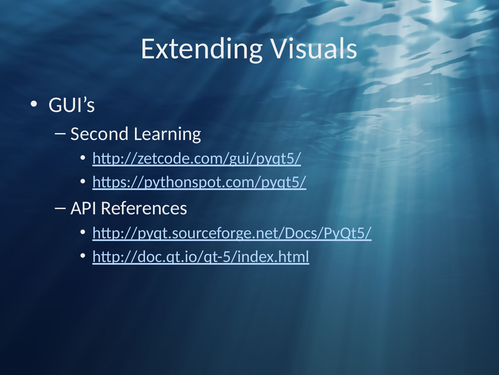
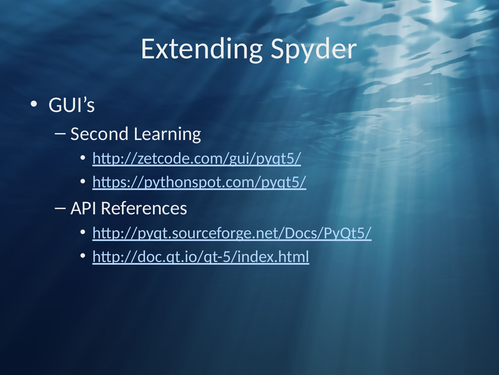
Visuals: Visuals -> Spyder (314, 48)
